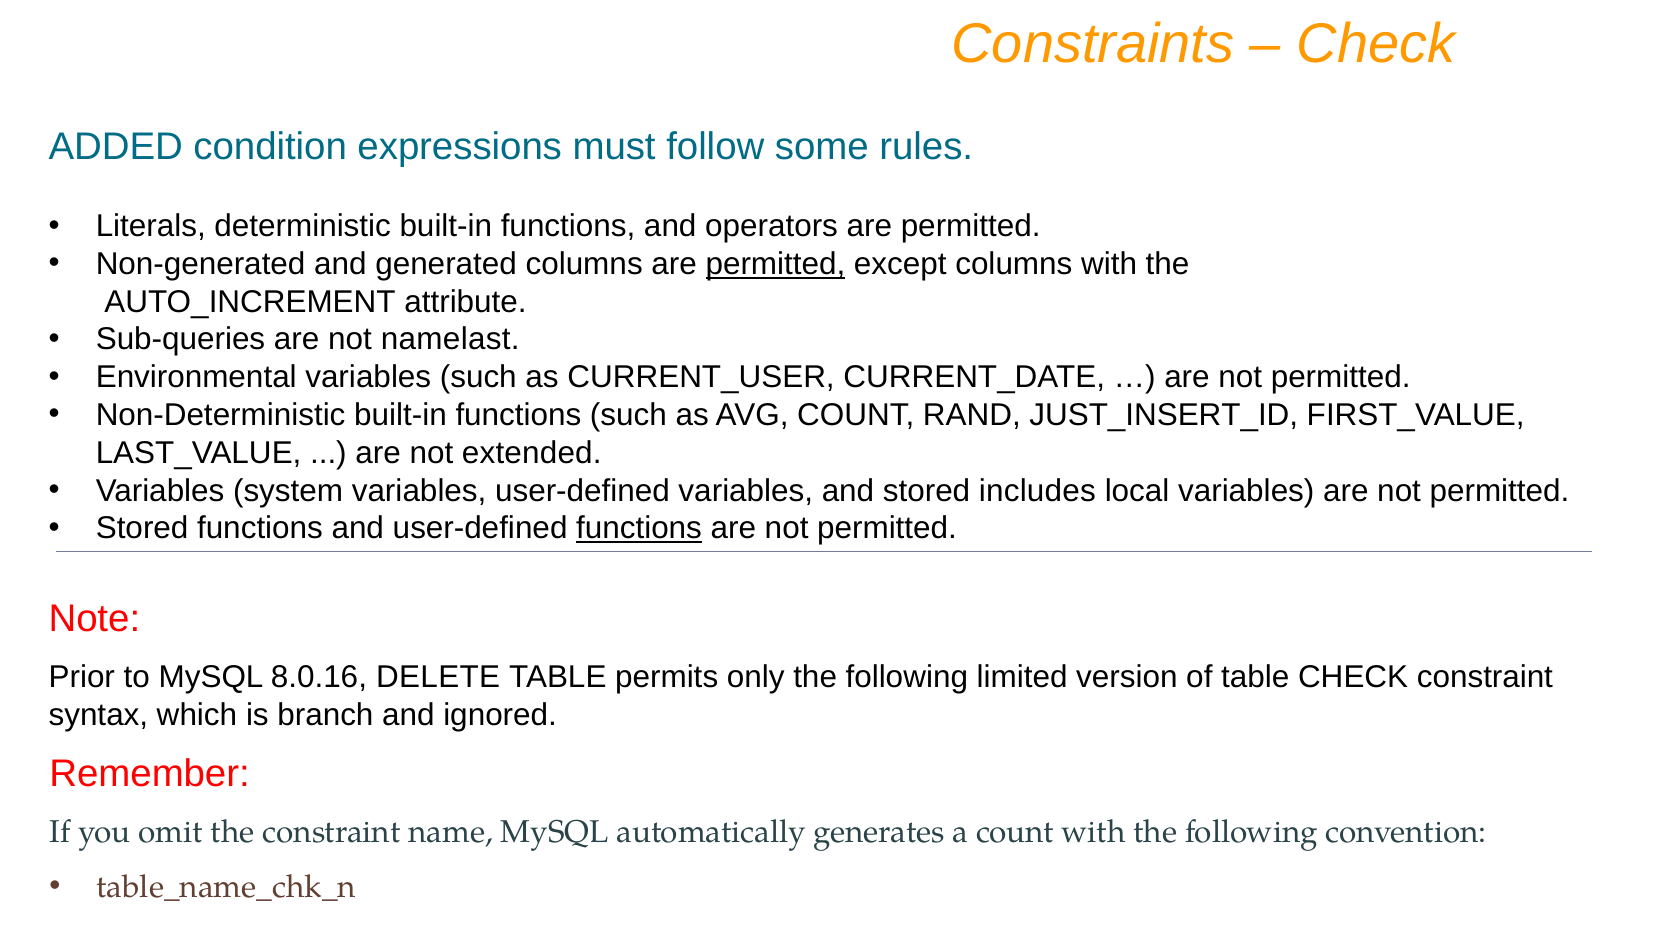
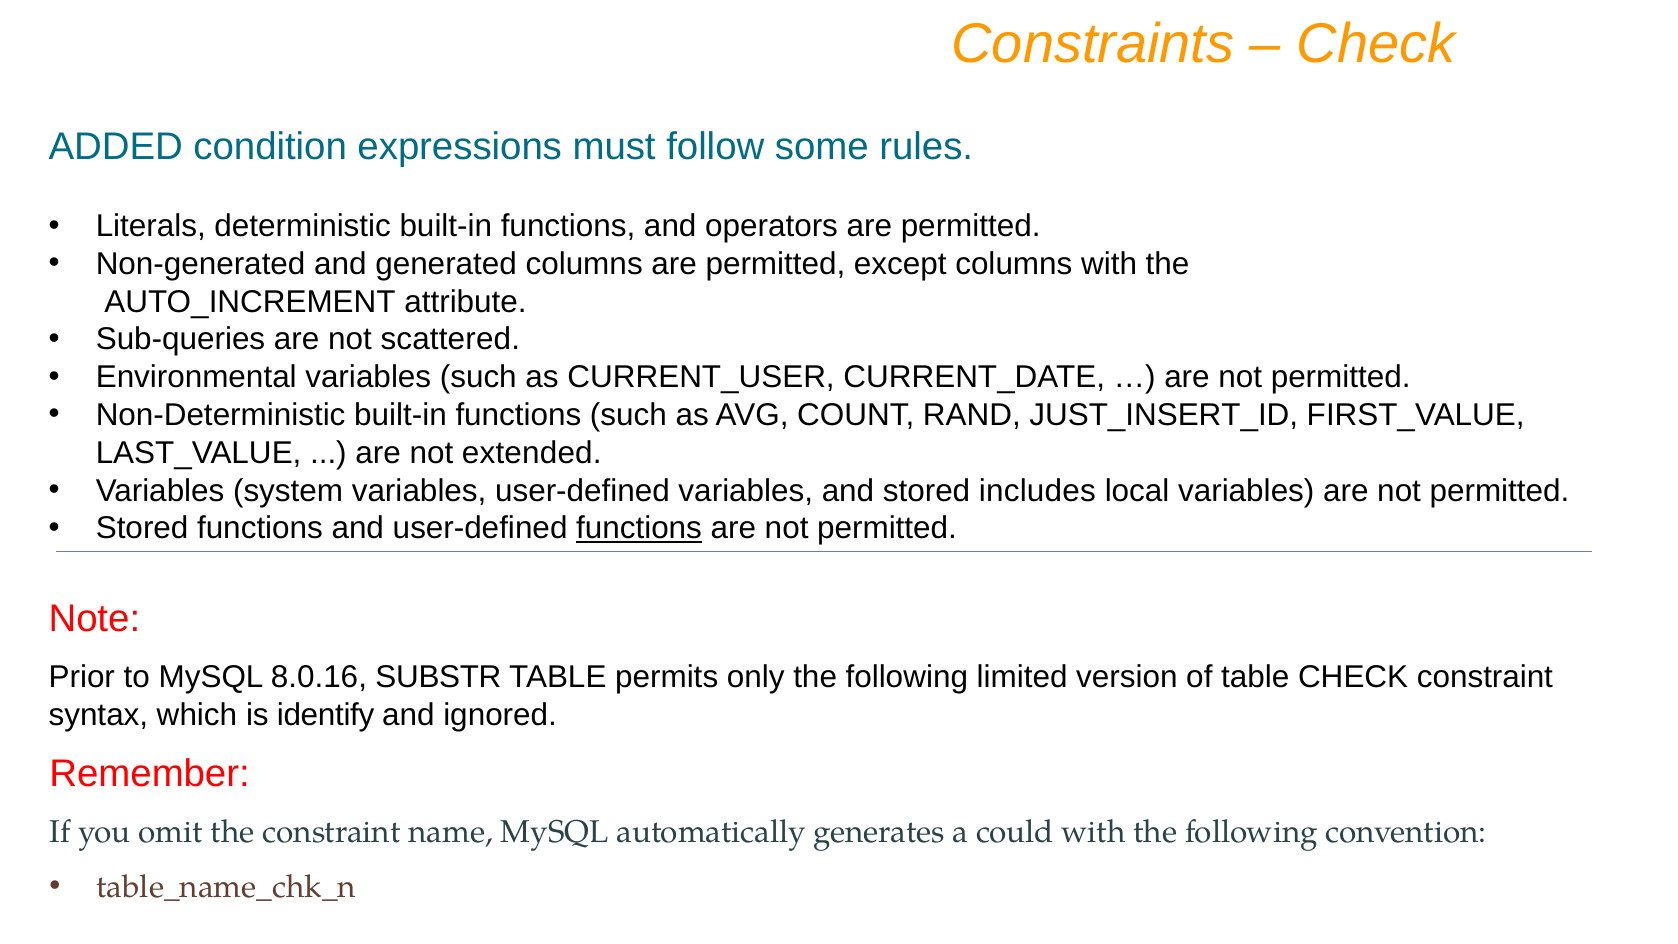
permitted underline: present -> none (775, 264)
namelast: namelast -> scattered (450, 340)
DELETE: DELETE -> SUBSTR (438, 677)
branch: branch -> identify (326, 715)
a count: count -> could (1015, 832)
